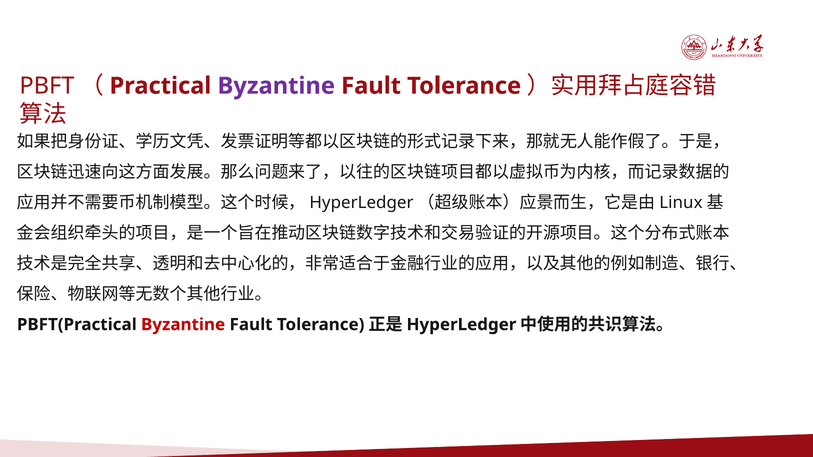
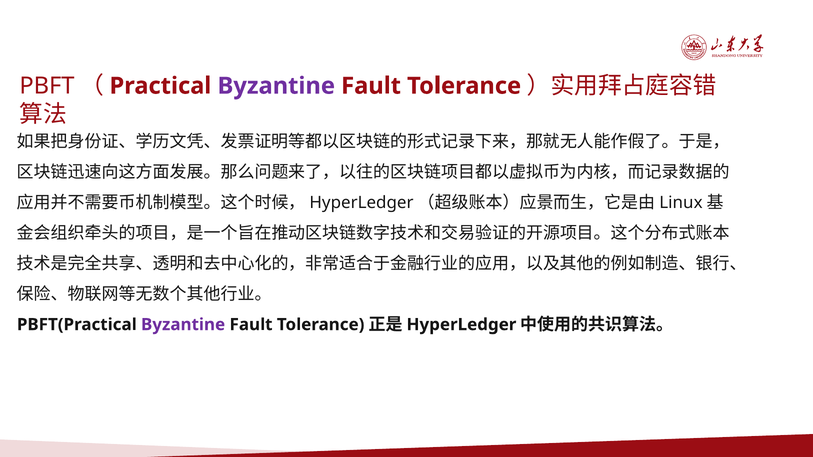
Byzantine colour: red -> purple (183, 325)
